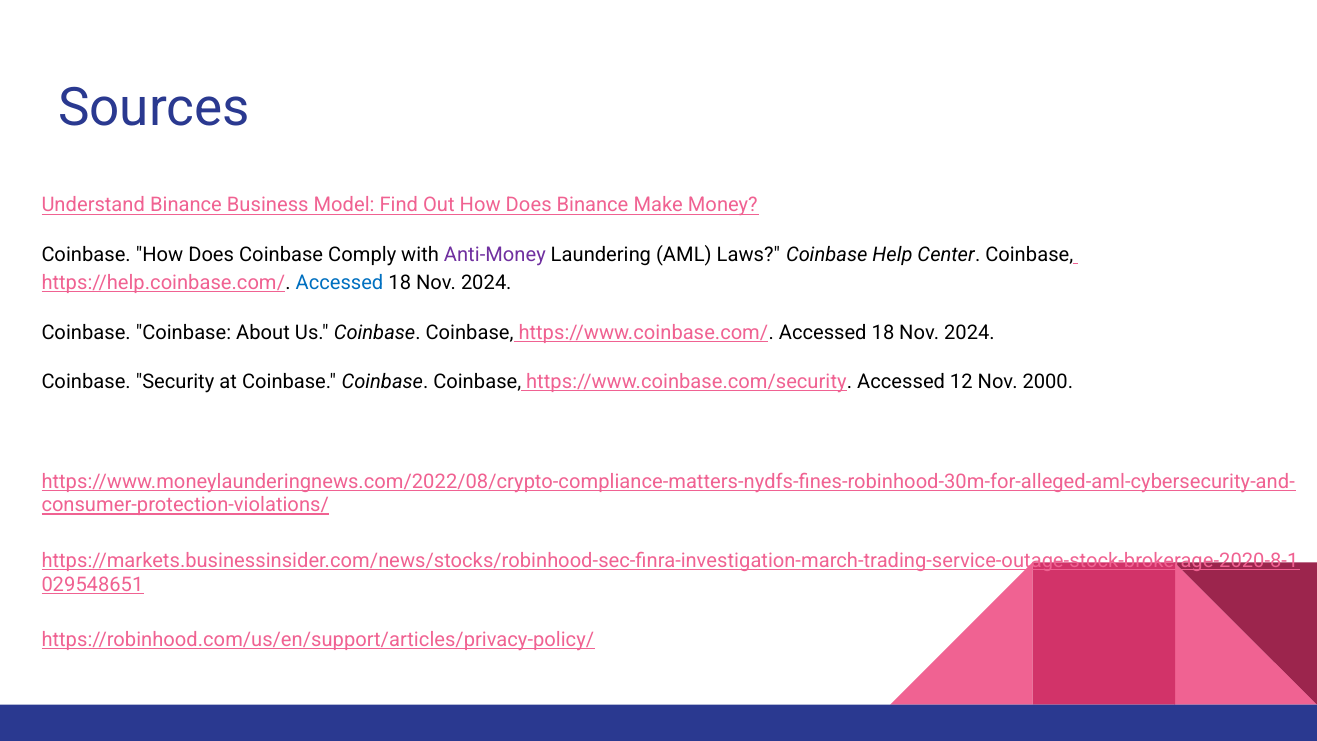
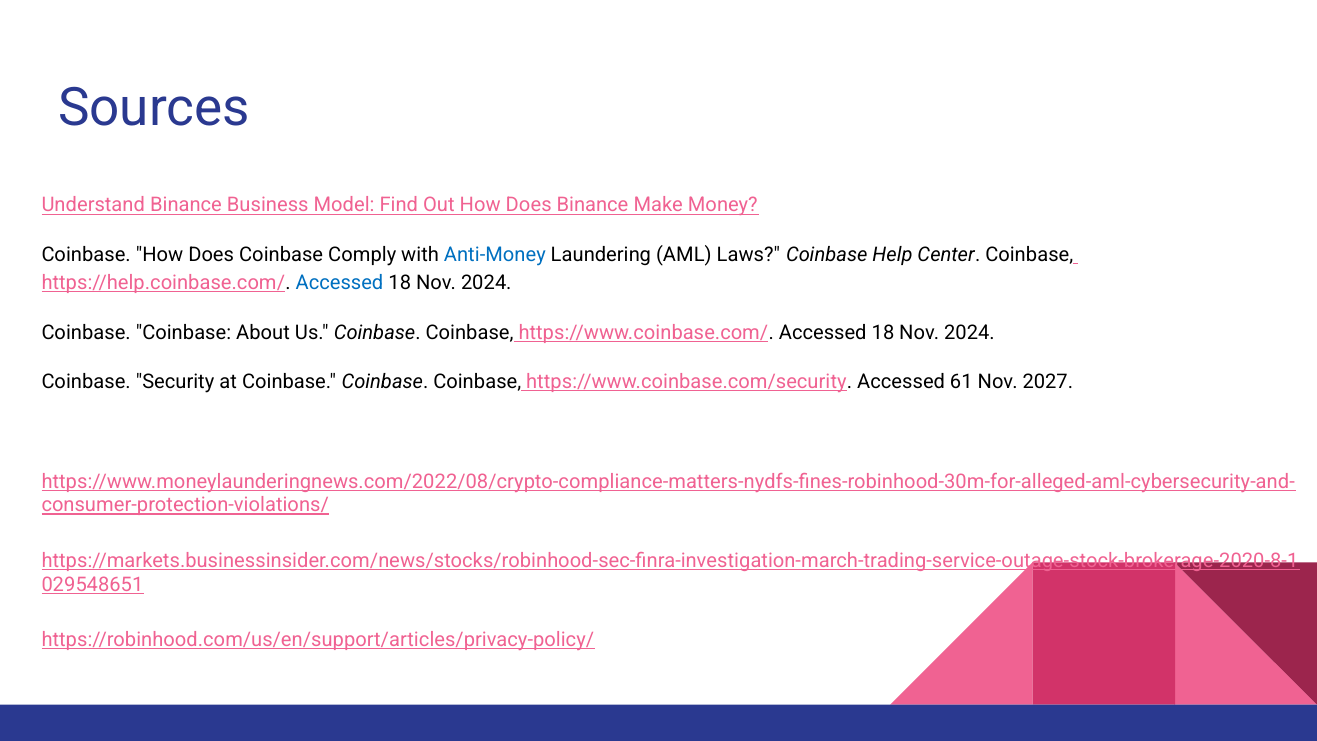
Anti-Money colour: purple -> blue (495, 255)
12: 12 -> 61 (961, 382)
2000: 2000 -> 2027 (1048, 382)
